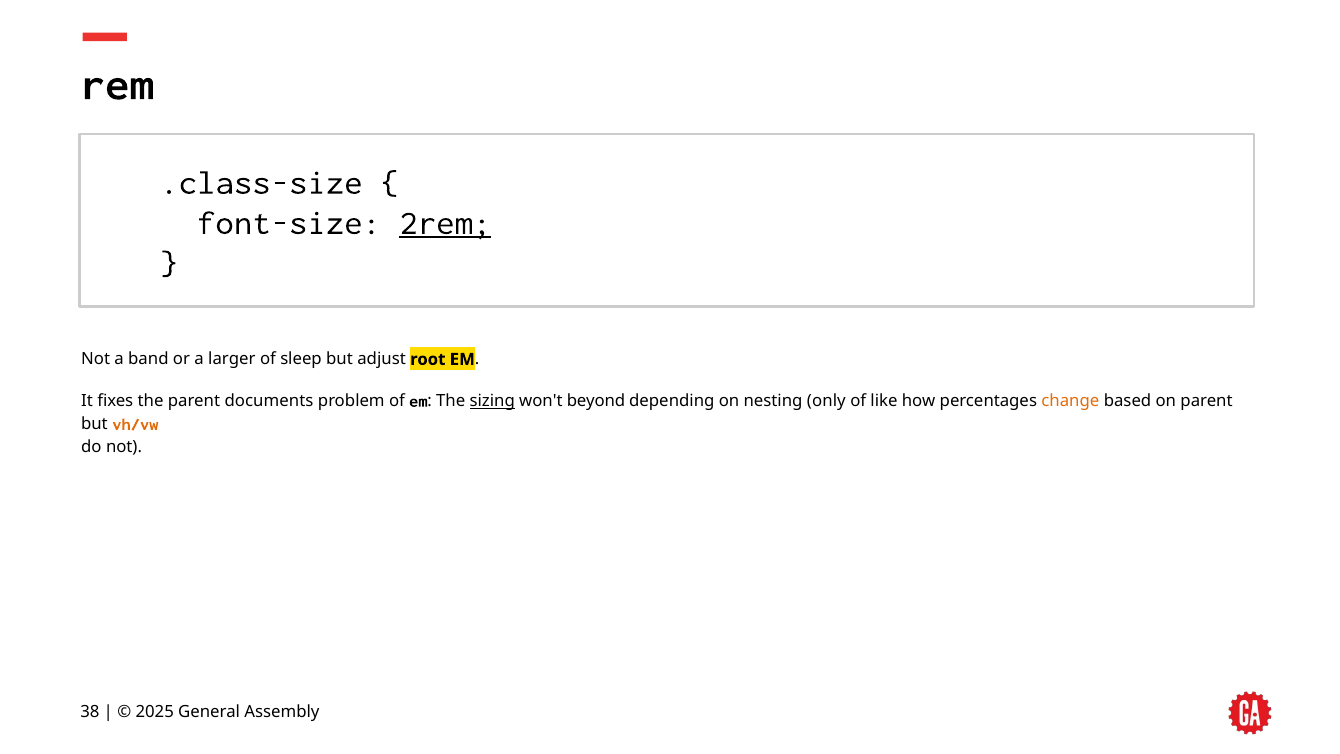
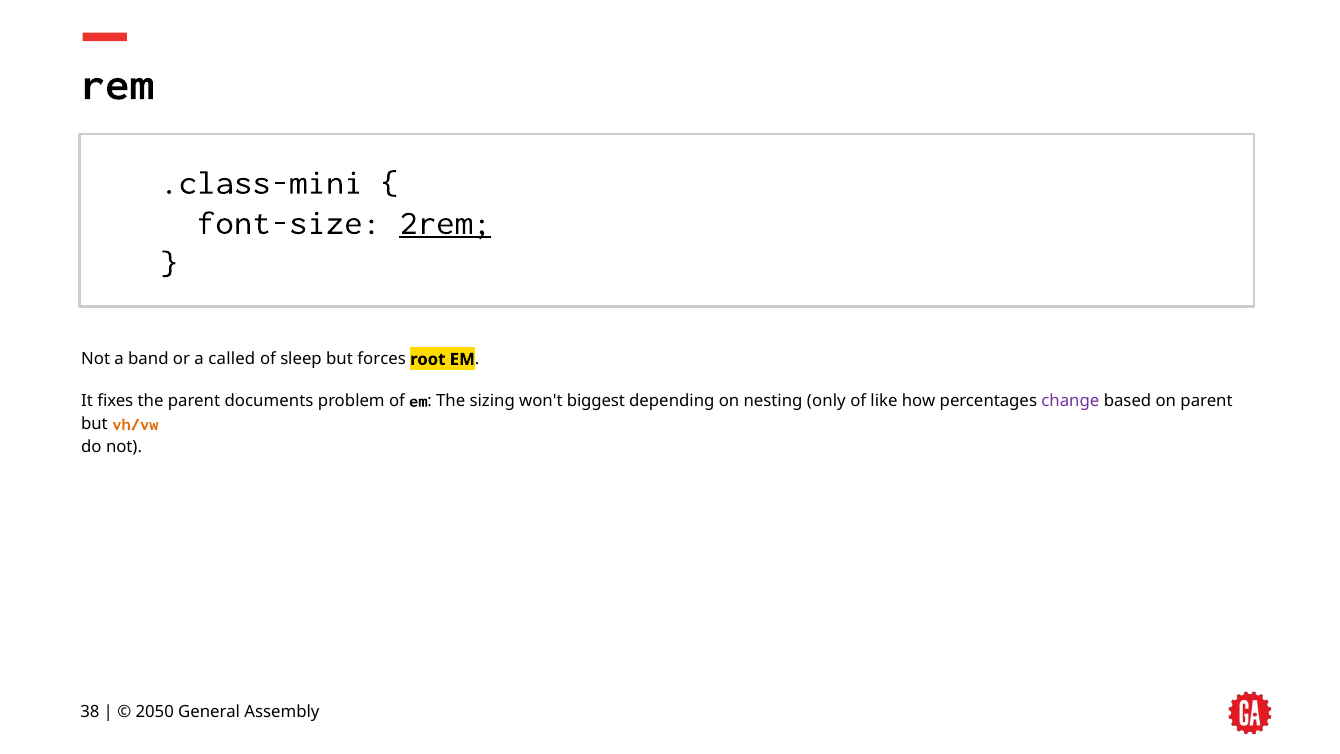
.class-size: .class-size -> .class-mini (261, 182)
larger: larger -> called (232, 359)
adjust: adjust -> forces (382, 359)
sizing underline: present -> none (492, 401)
beyond: beyond -> biggest (596, 401)
change colour: orange -> purple (1070, 401)
2025: 2025 -> 2050 (155, 712)
